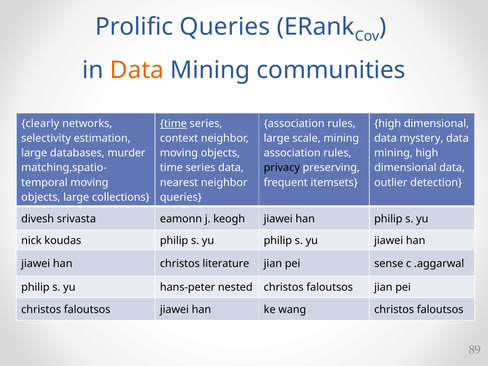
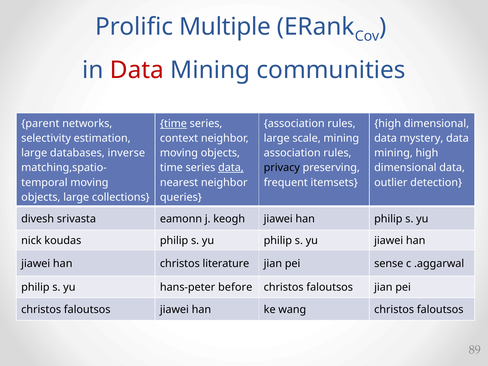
Prolific Queries: Queries -> Multiple (225, 27)
Data colour: orange -> red (137, 70)
clearly: clearly -> parent (40, 124)
murder: murder -> inverse (126, 153)
data underline: none -> present (231, 168)
nested: nested -> before (235, 287)
